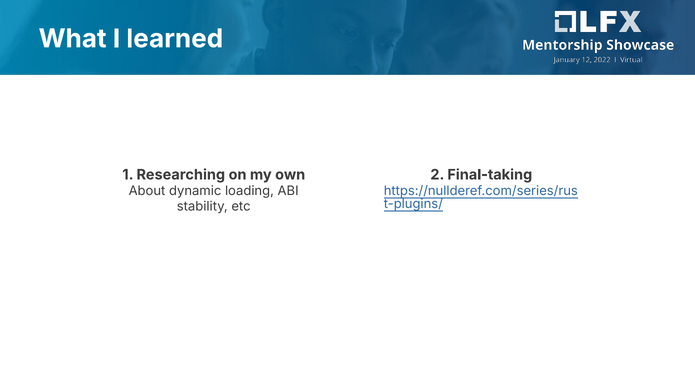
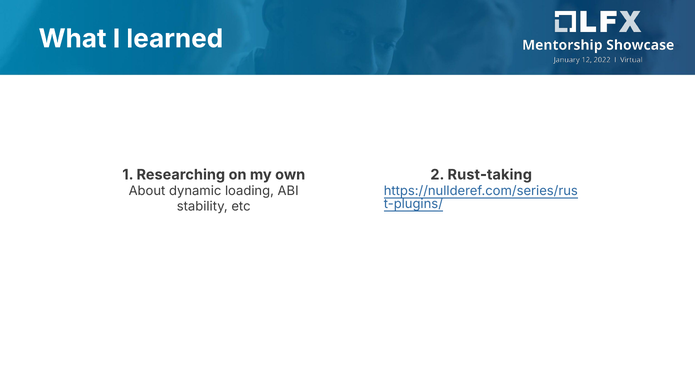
Final-taking: Final-taking -> Rust-taking (490, 175)
